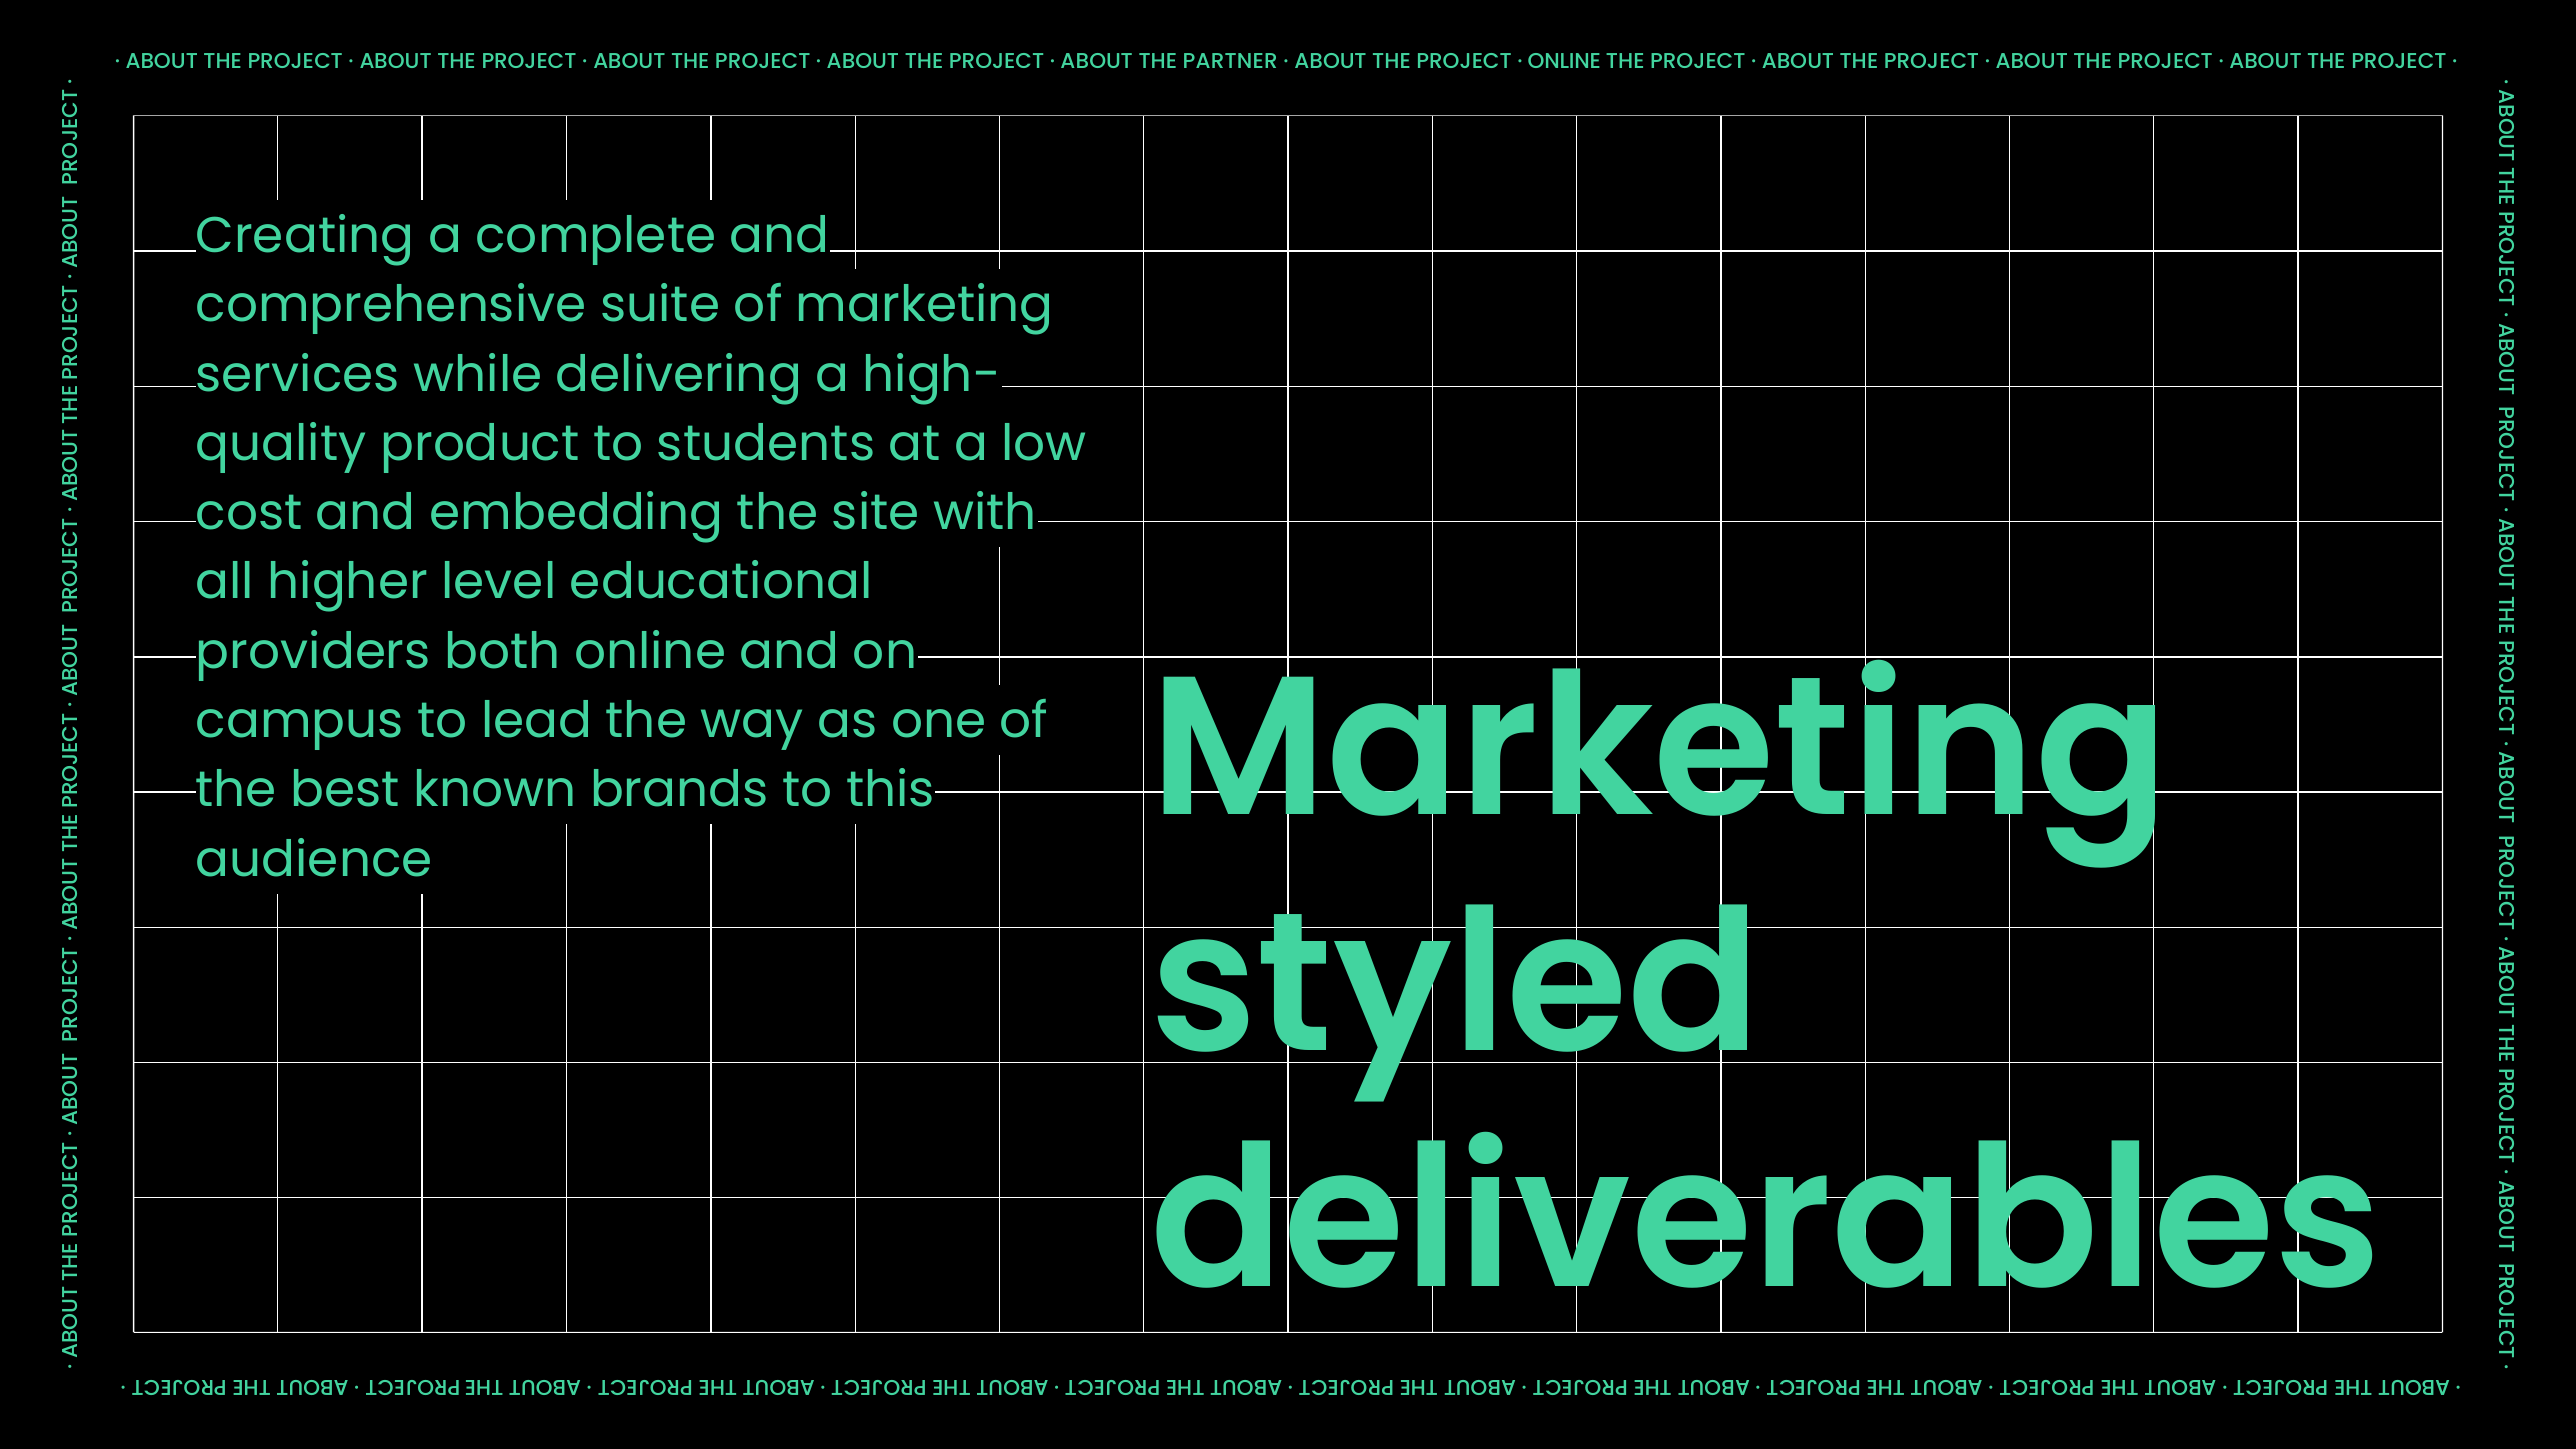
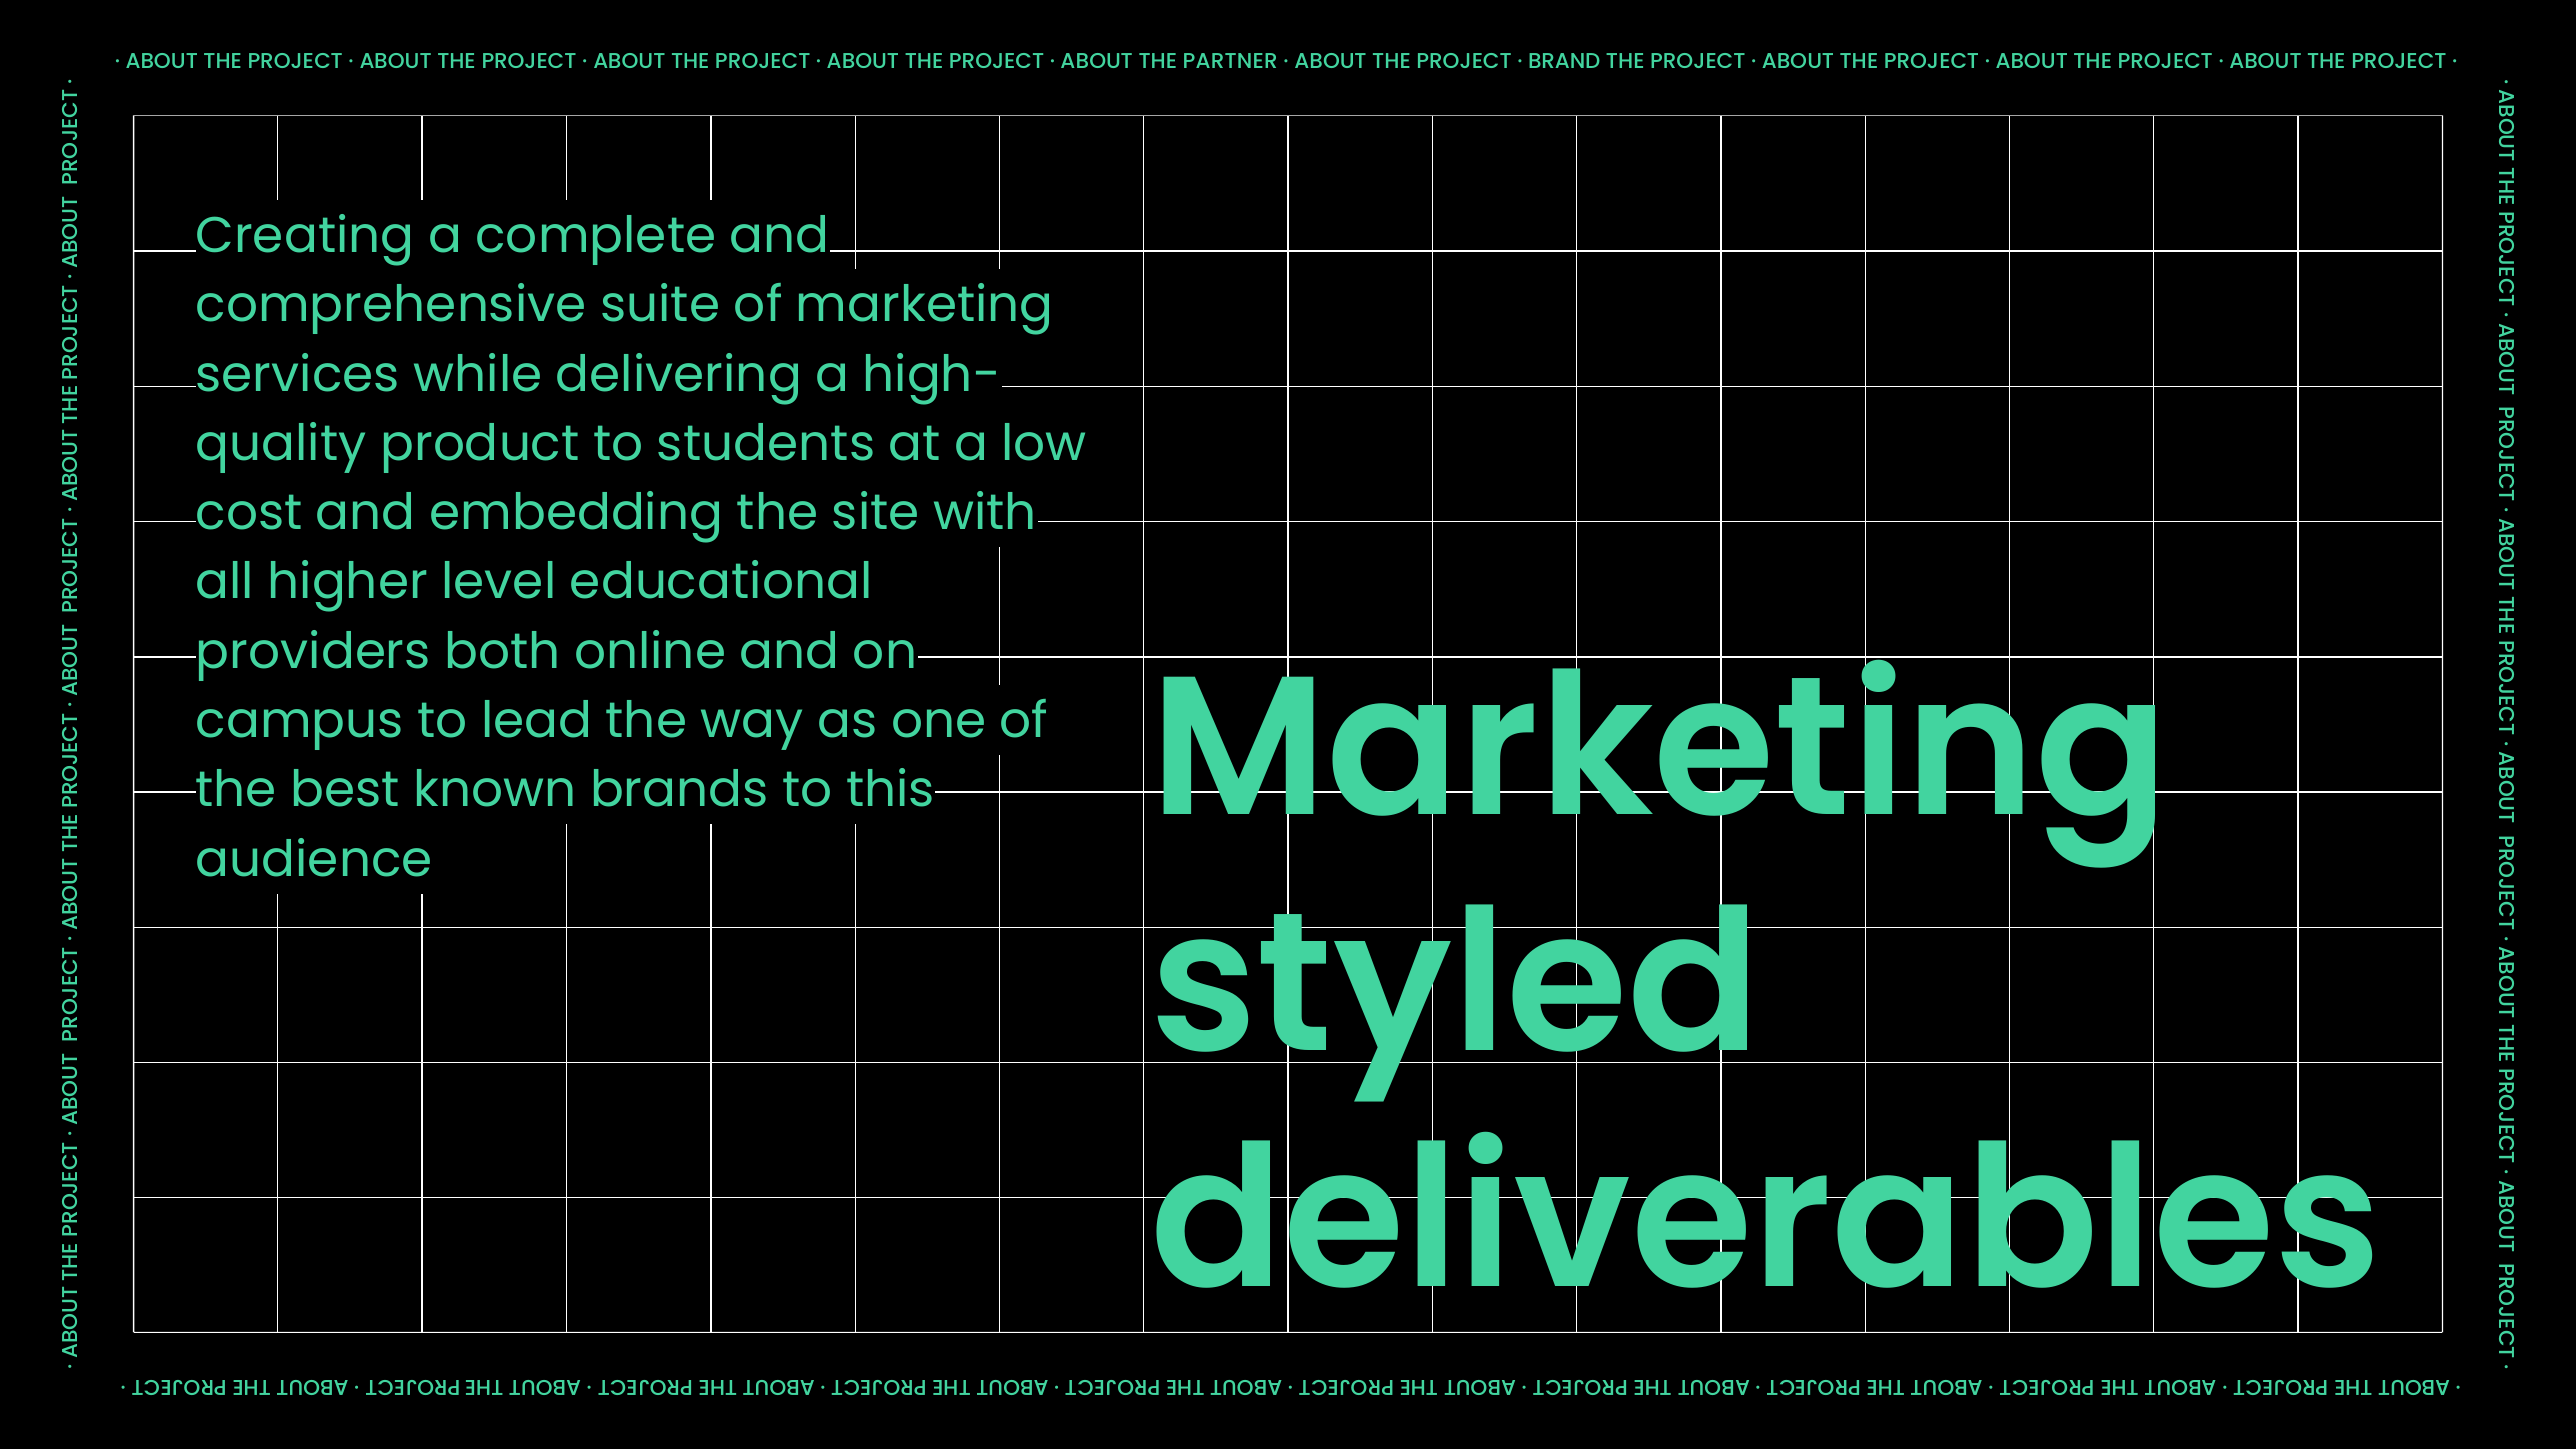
ONLINE: ONLINE -> BRAND (1564, 61)
